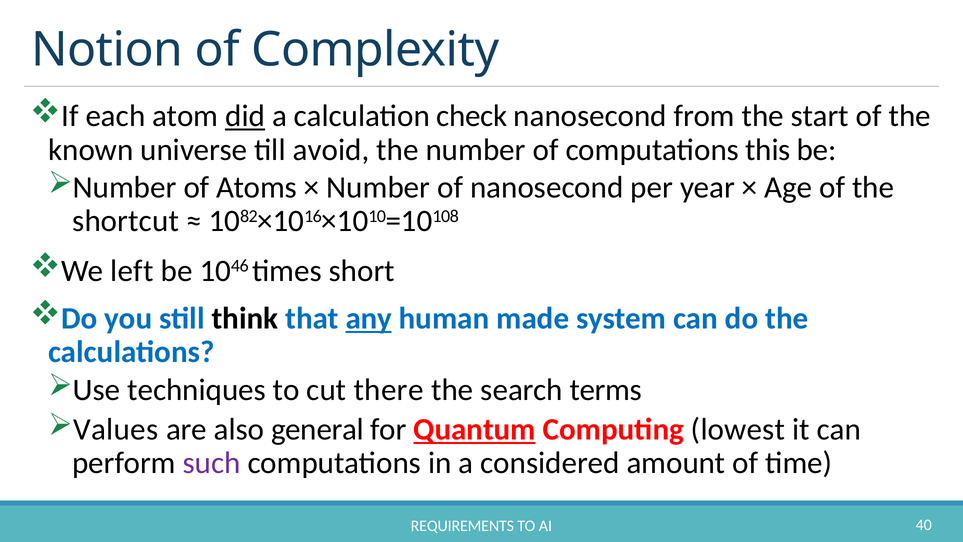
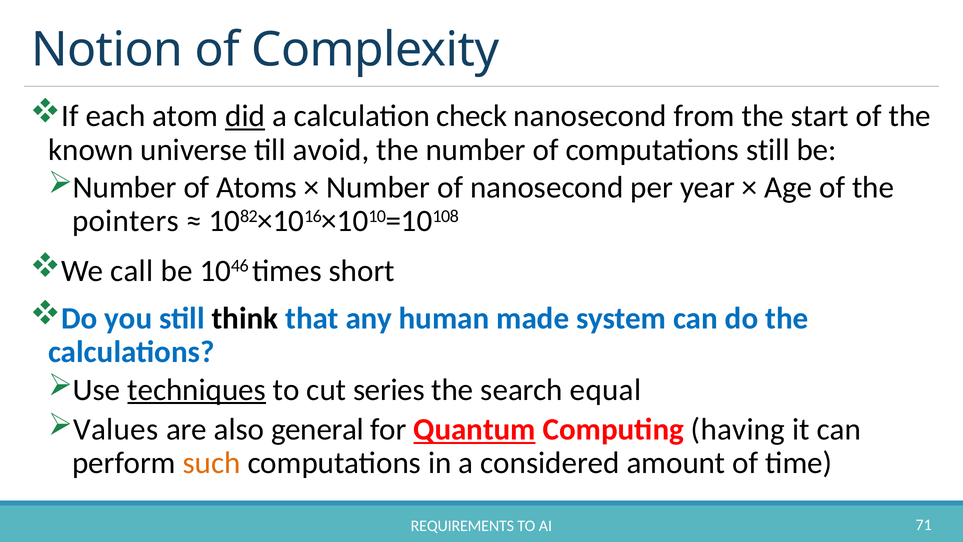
computations this: this -> still (768, 150)
shortcut: shortcut -> pointers (126, 221)
left: left -> call (132, 271)
any underline: present -> none (369, 318)
techniques underline: none -> present (197, 390)
there: there -> series (389, 390)
terms: terms -> equal (606, 390)
lowest: lowest -> having (738, 429)
such colour: purple -> orange (212, 463)
40: 40 -> 71 (924, 525)
